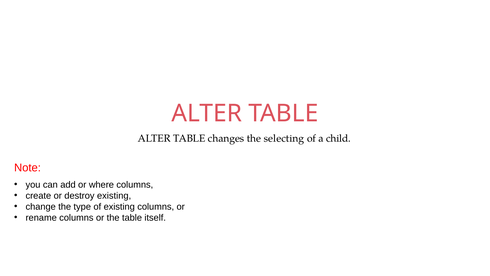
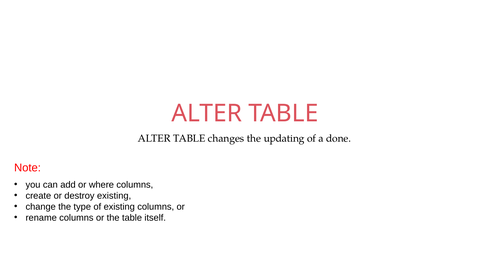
selecting: selecting -> updating (284, 138)
child: child -> done (339, 138)
